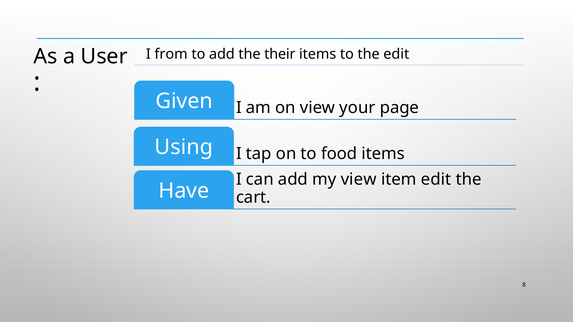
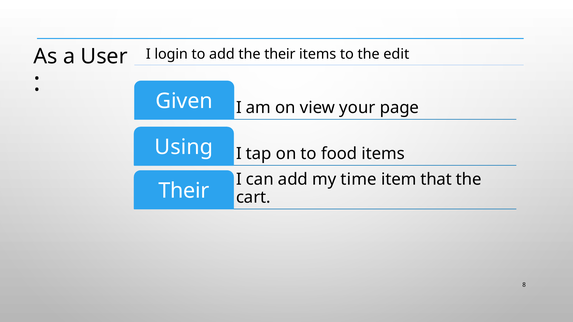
from: from -> login (171, 54)
my view: view -> time (359, 179)
item edit: edit -> that (436, 179)
Have: Have -> Their (184, 191)
